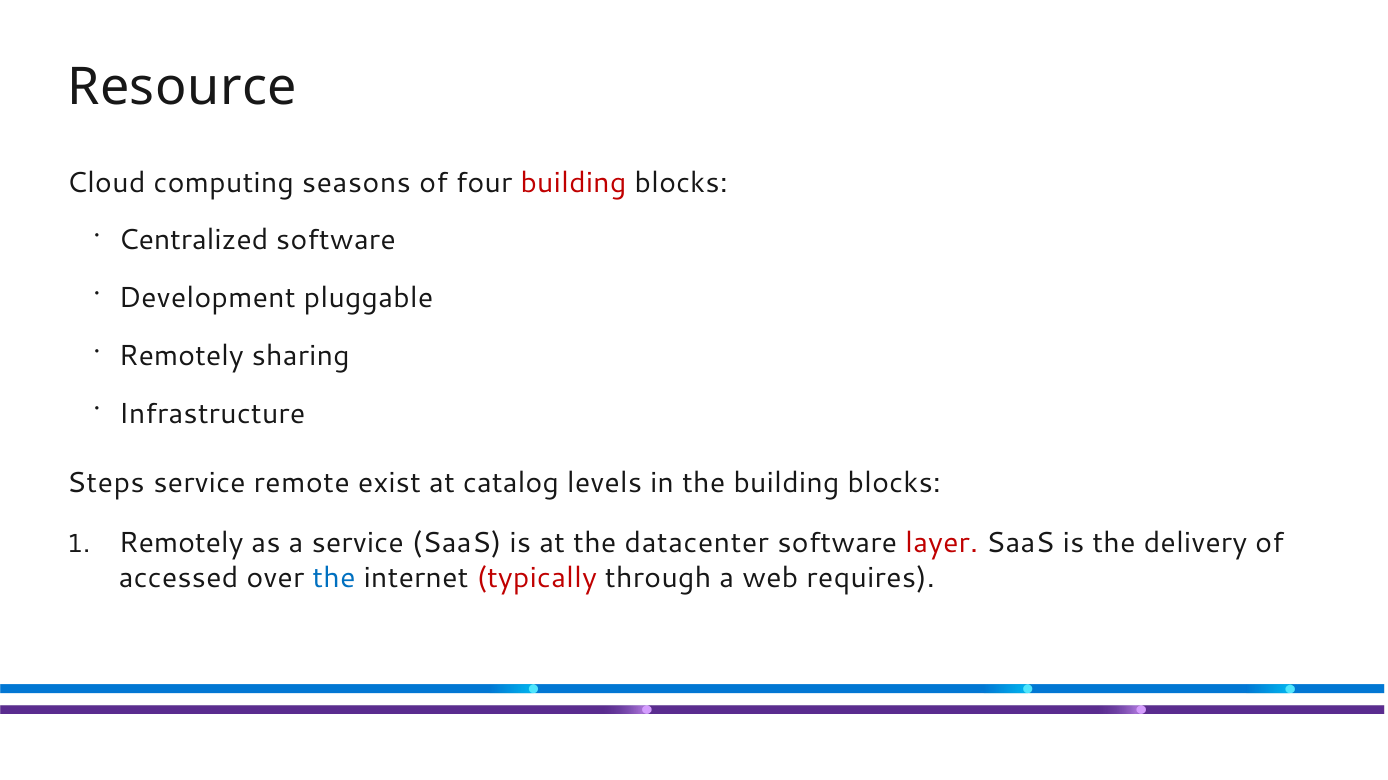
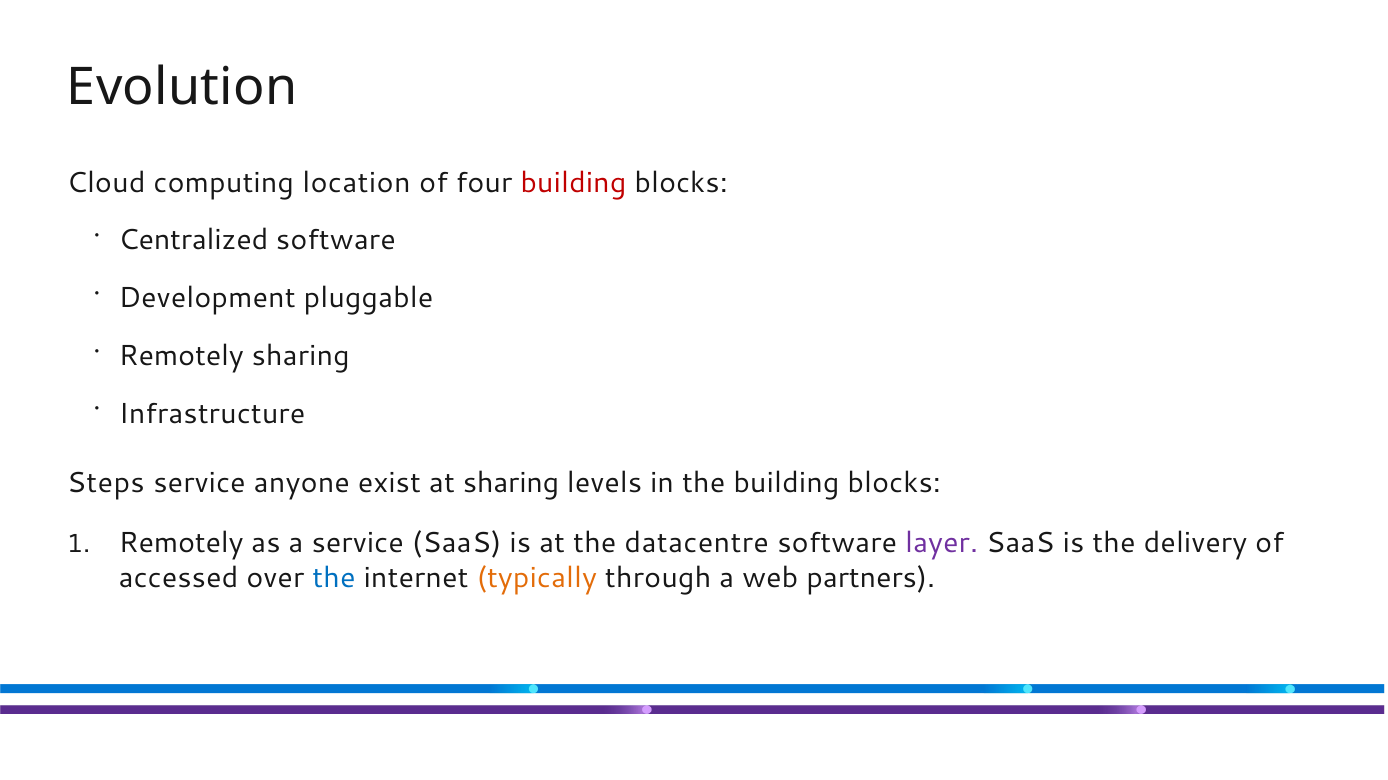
Resource: Resource -> Evolution (182, 87)
seasons: seasons -> location (356, 183)
remote: remote -> anyone (302, 483)
at catalog: catalog -> sharing (511, 483)
datacenter: datacenter -> datacentre (697, 544)
layer colour: red -> purple (942, 544)
typically colour: red -> orange (537, 578)
requires: requires -> partners (871, 578)
